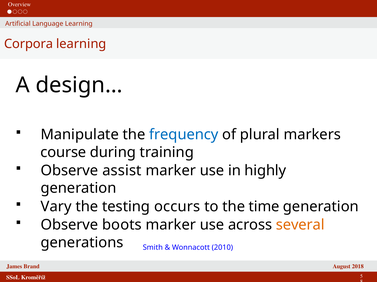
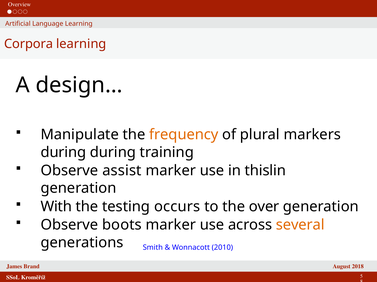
frequency colour: blue -> orange (184, 135)
course: course -> during (63, 153)
highly: highly -> thislin (265, 171)
Vary: Vary -> With (56, 207)
time: time -> over (264, 207)
